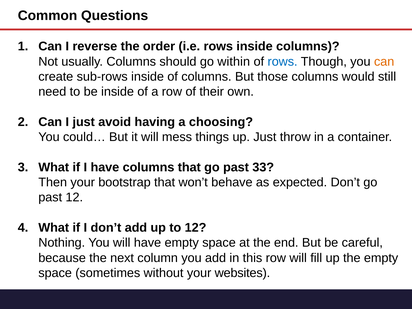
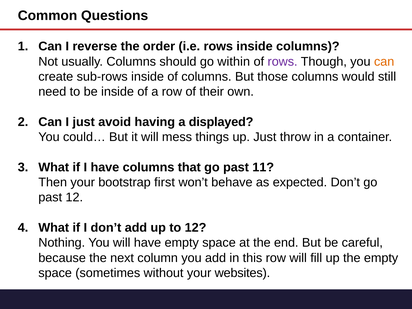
rows colour: blue -> purple (283, 62)
choosing: choosing -> displayed (221, 122)
33: 33 -> 11 (263, 167)
bootstrap that: that -> first (165, 182)
